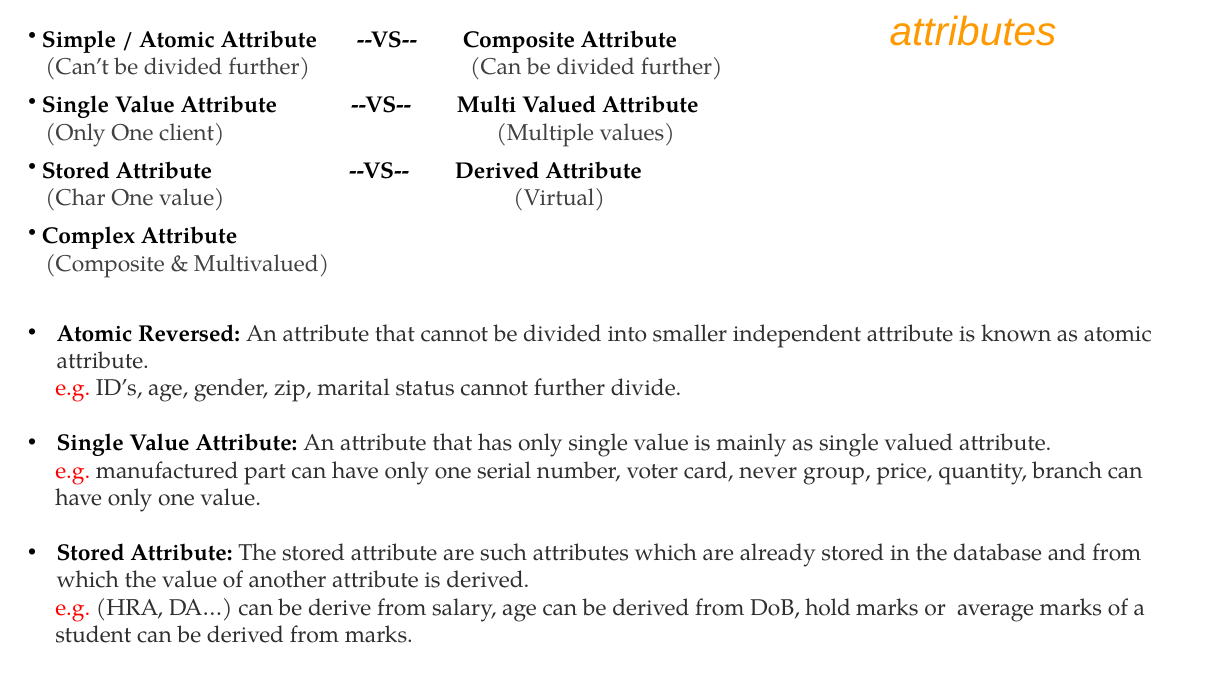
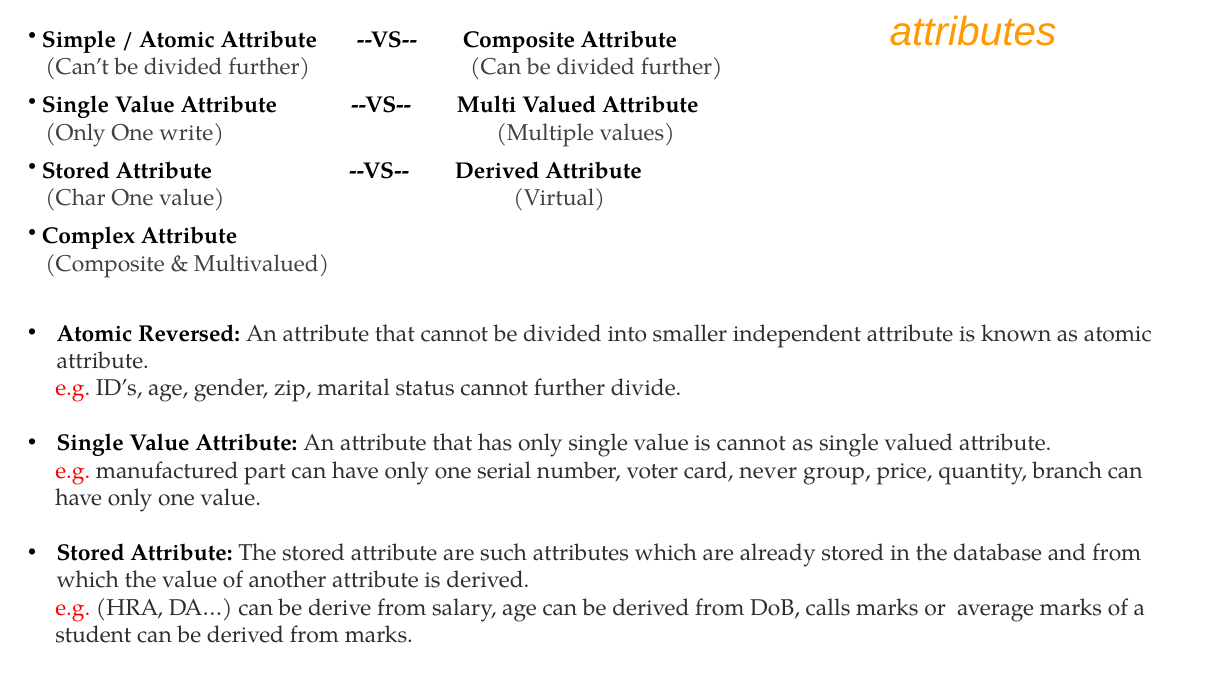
client: client -> write (192, 133)
is mainly: mainly -> cannot (751, 443)
hold: hold -> calls (828, 608)
